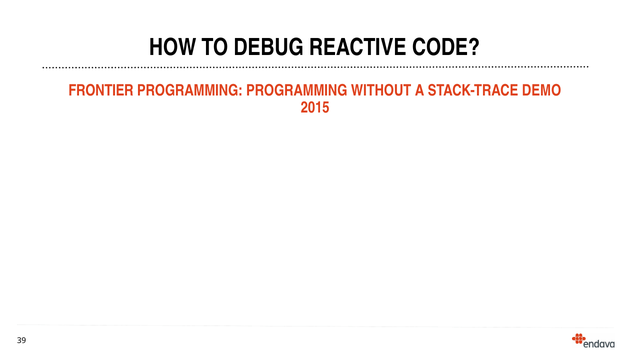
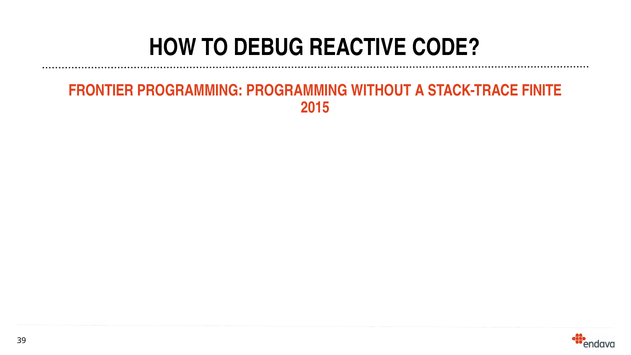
DEMO: DEMO -> FINITE (542, 91)
